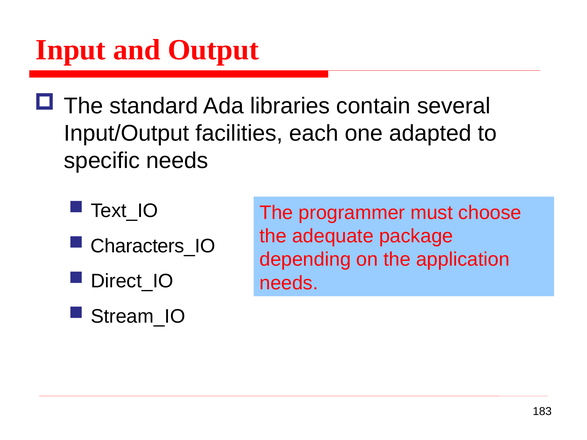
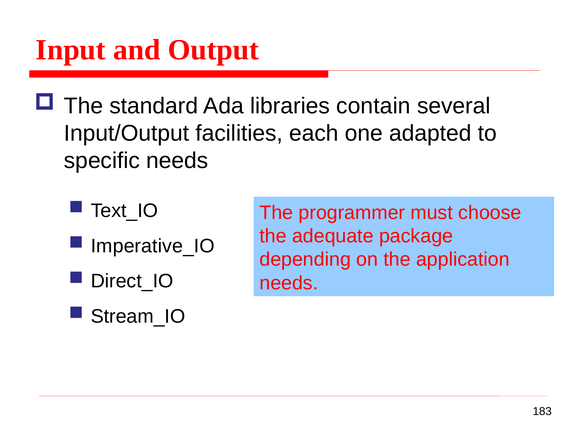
Characters_IO: Characters_IO -> Imperative_IO (153, 246)
